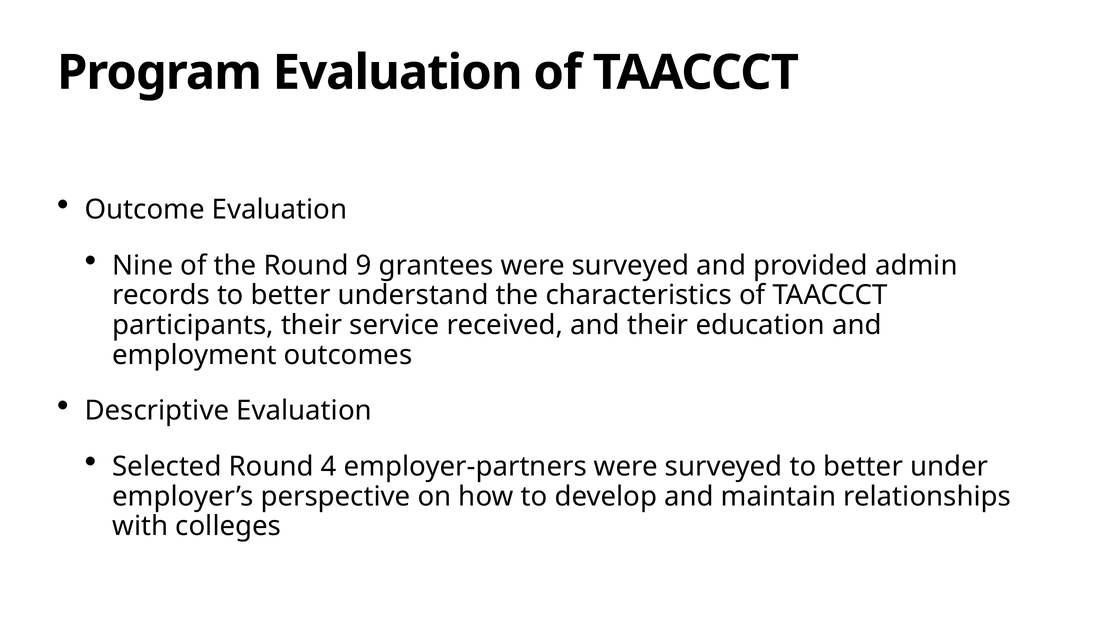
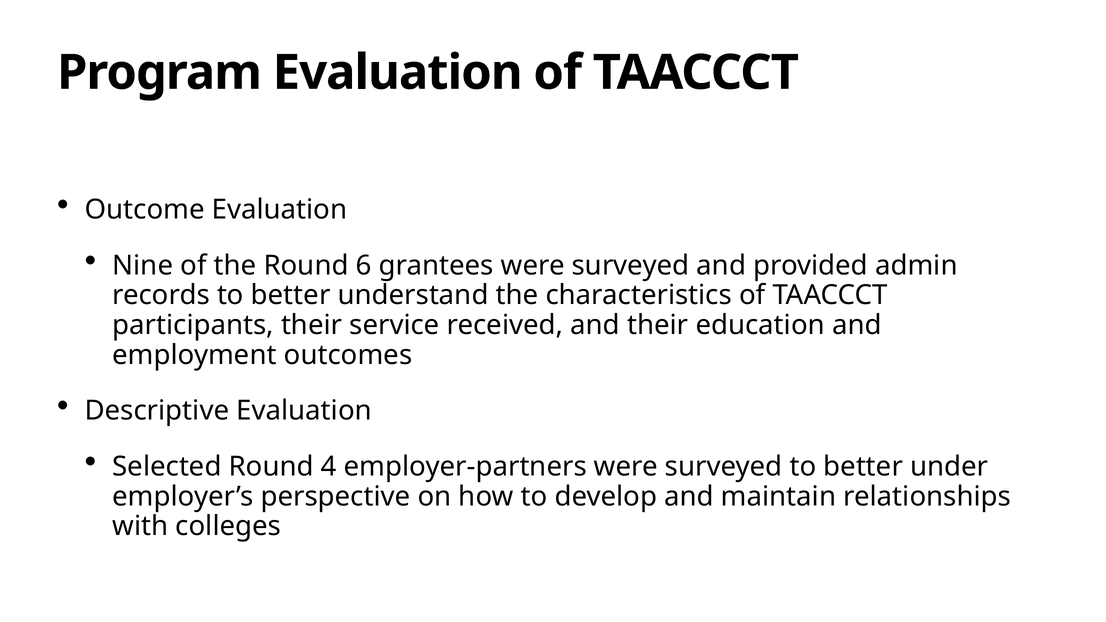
9: 9 -> 6 (364, 266)
